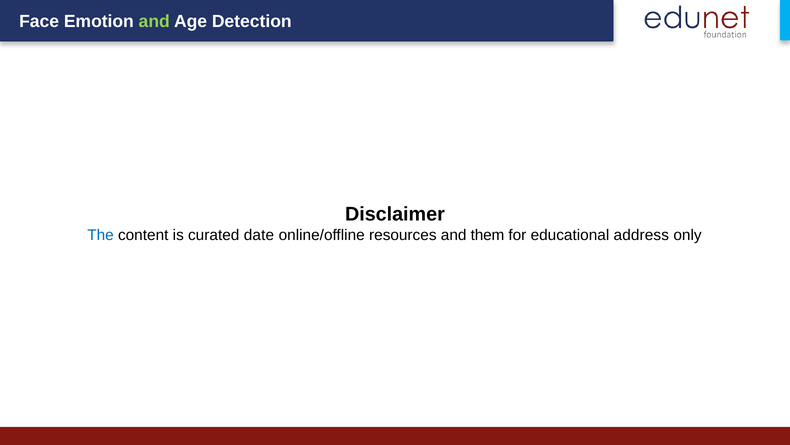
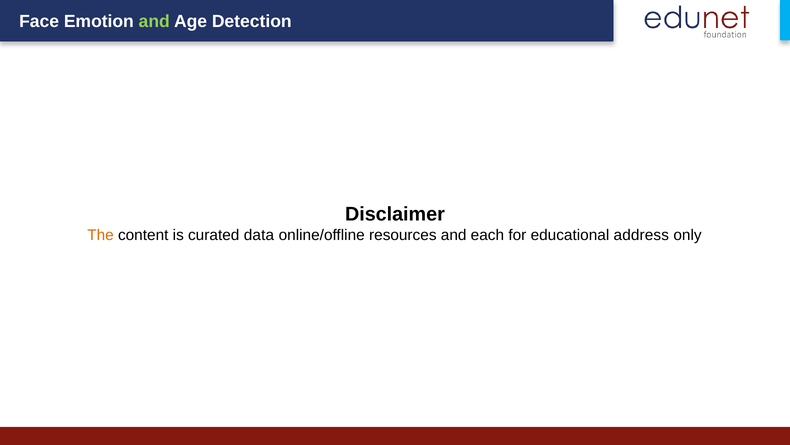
The colour: blue -> orange (100, 235)
date: date -> data (259, 235)
them: them -> each (487, 235)
